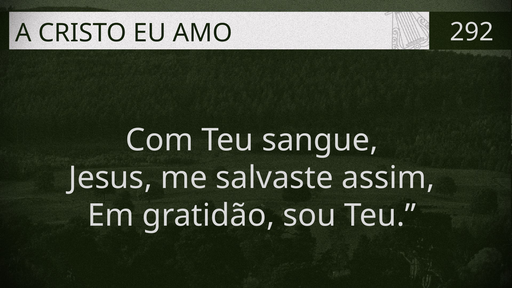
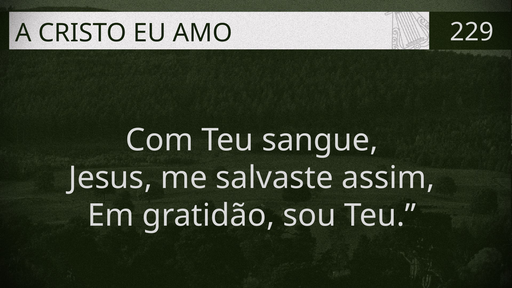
292: 292 -> 229 (472, 32)
